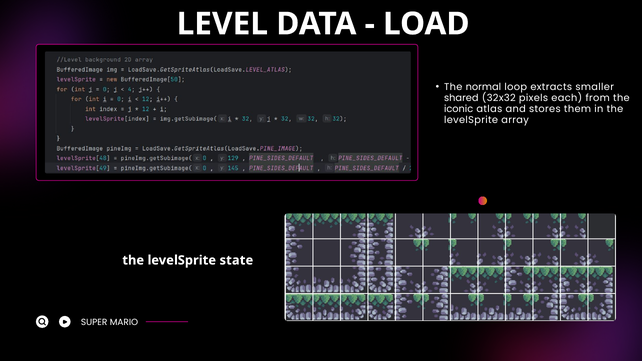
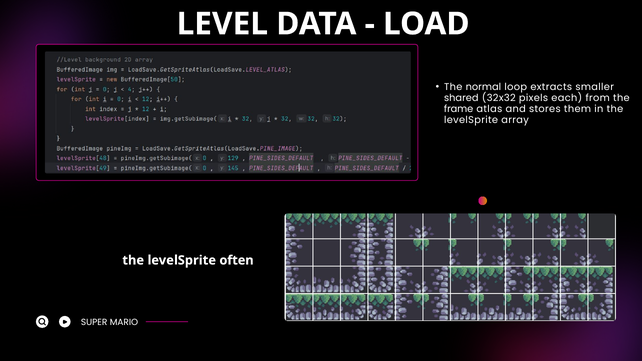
iconic: iconic -> frame (459, 109)
state: state -> often (237, 260)
